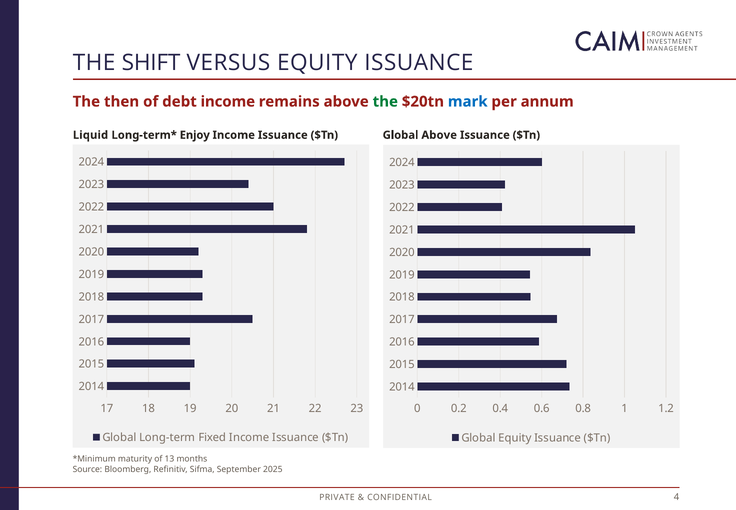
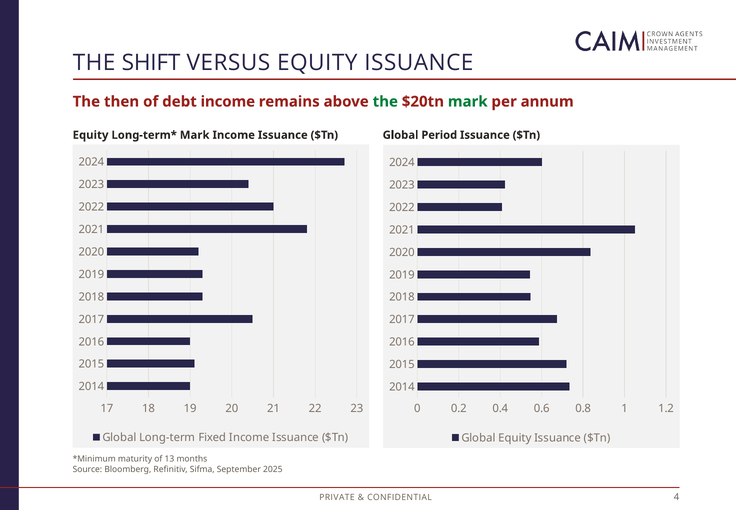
mark colour: blue -> green (468, 102)
Liquid: Liquid -> Equity (91, 135)
Enjoy: Enjoy -> Mark (195, 135)
Global Above: Above -> Period (439, 135)
